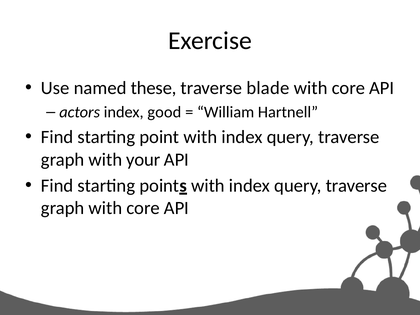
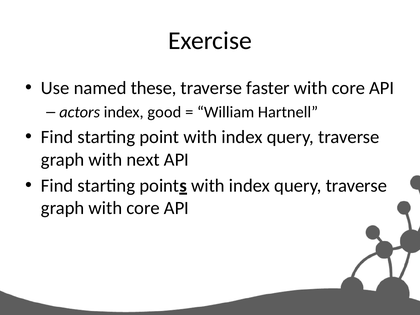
blade: blade -> faster (268, 88)
your: your -> next (143, 160)
